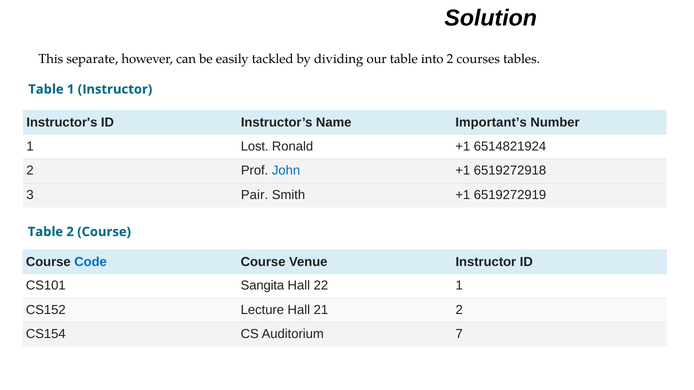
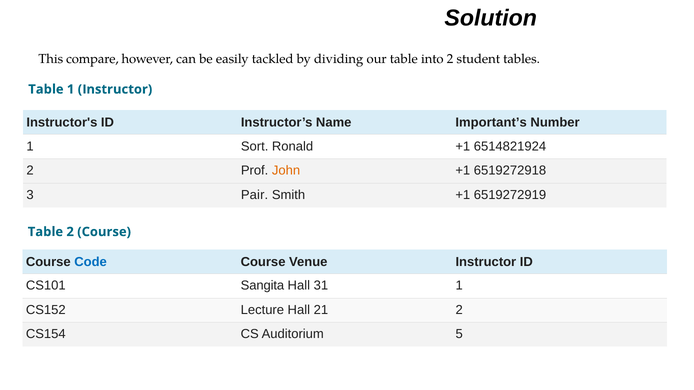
separate: separate -> compare (92, 59)
courses: courses -> student (478, 59)
Lost: Lost -> Sort (255, 146)
John colour: blue -> orange (286, 171)
22: 22 -> 31 (321, 286)
7: 7 -> 5 (459, 335)
